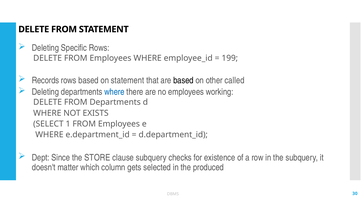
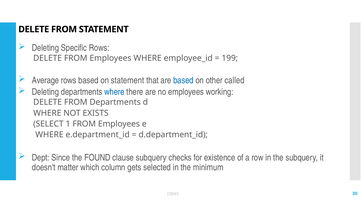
Records: Records -> Average (45, 80)
based colour: black -> blue (183, 80)
STORE: STORE -> FOUND (97, 158)
produced: produced -> minimum (208, 167)
